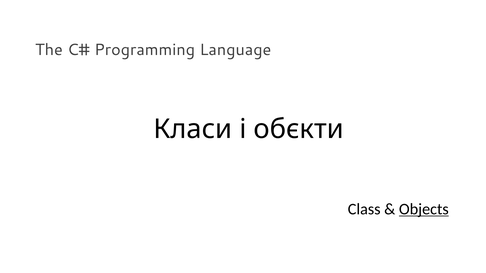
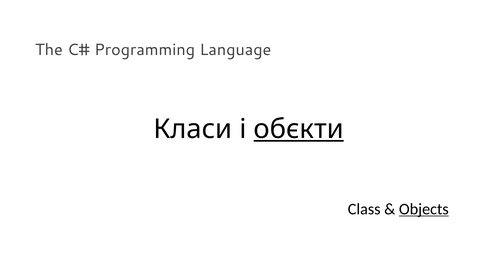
обєкти underline: none -> present (299, 129)
